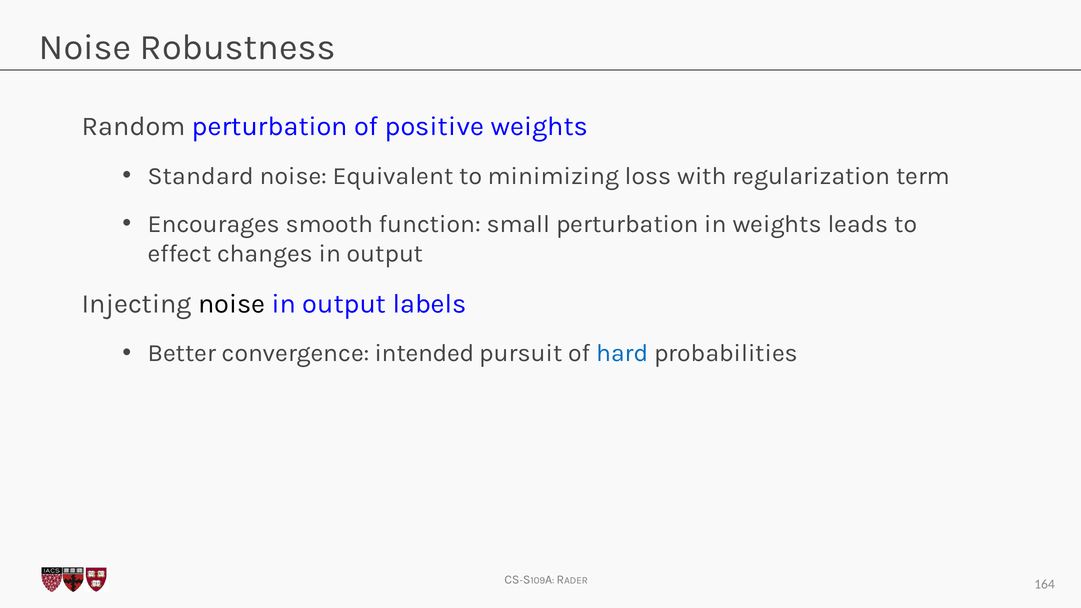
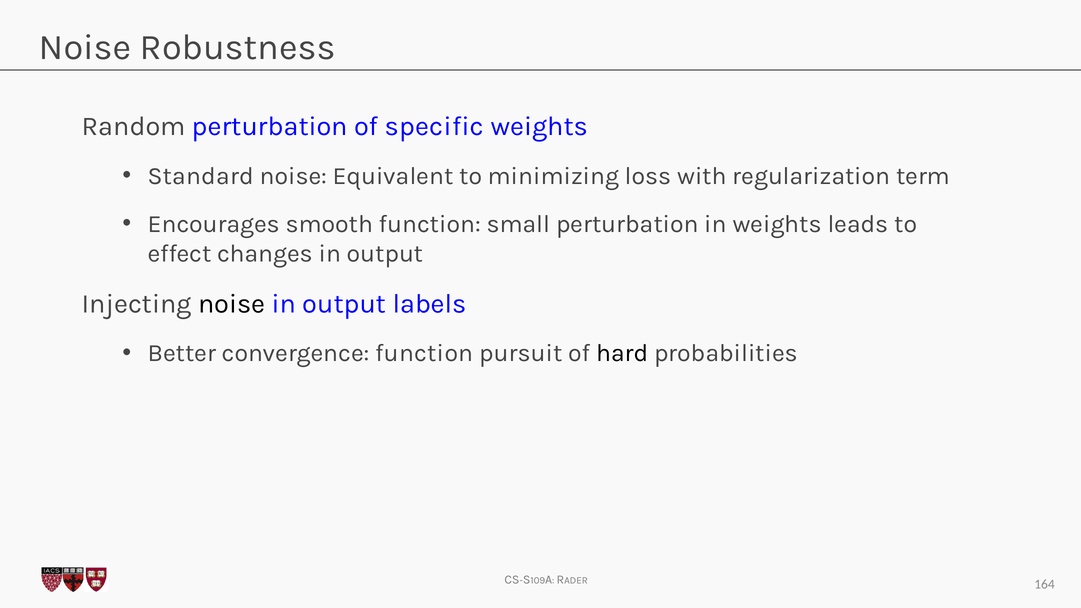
positive: positive -> specific (434, 127)
convergence intended: intended -> function (424, 353)
hard colour: blue -> black (622, 353)
